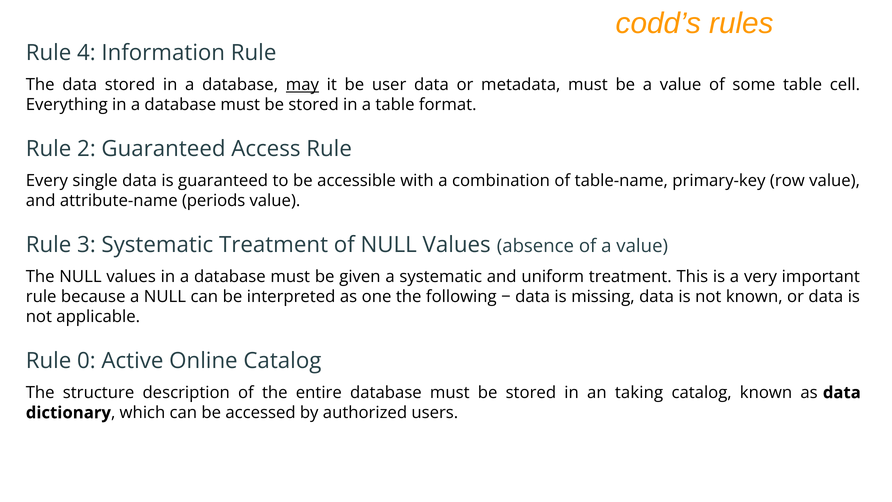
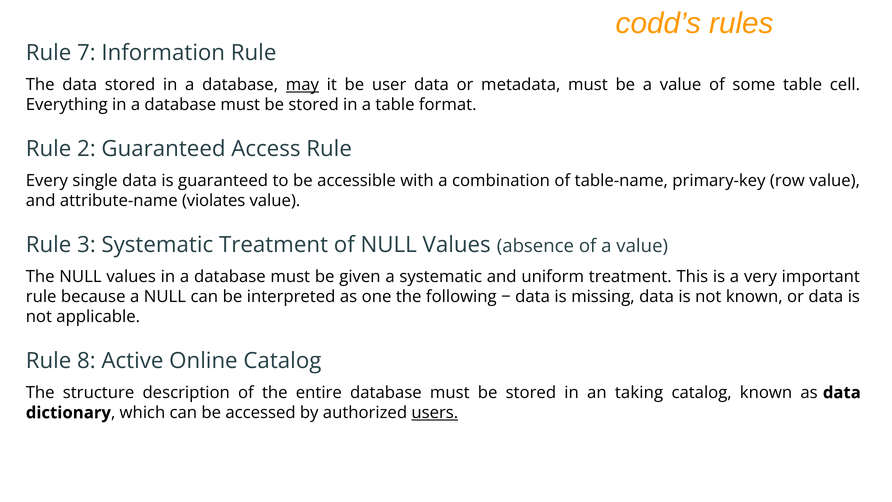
4: 4 -> 7 (86, 53)
periods: periods -> violates (214, 201)
0: 0 -> 8 (86, 361)
users underline: none -> present (435, 413)
